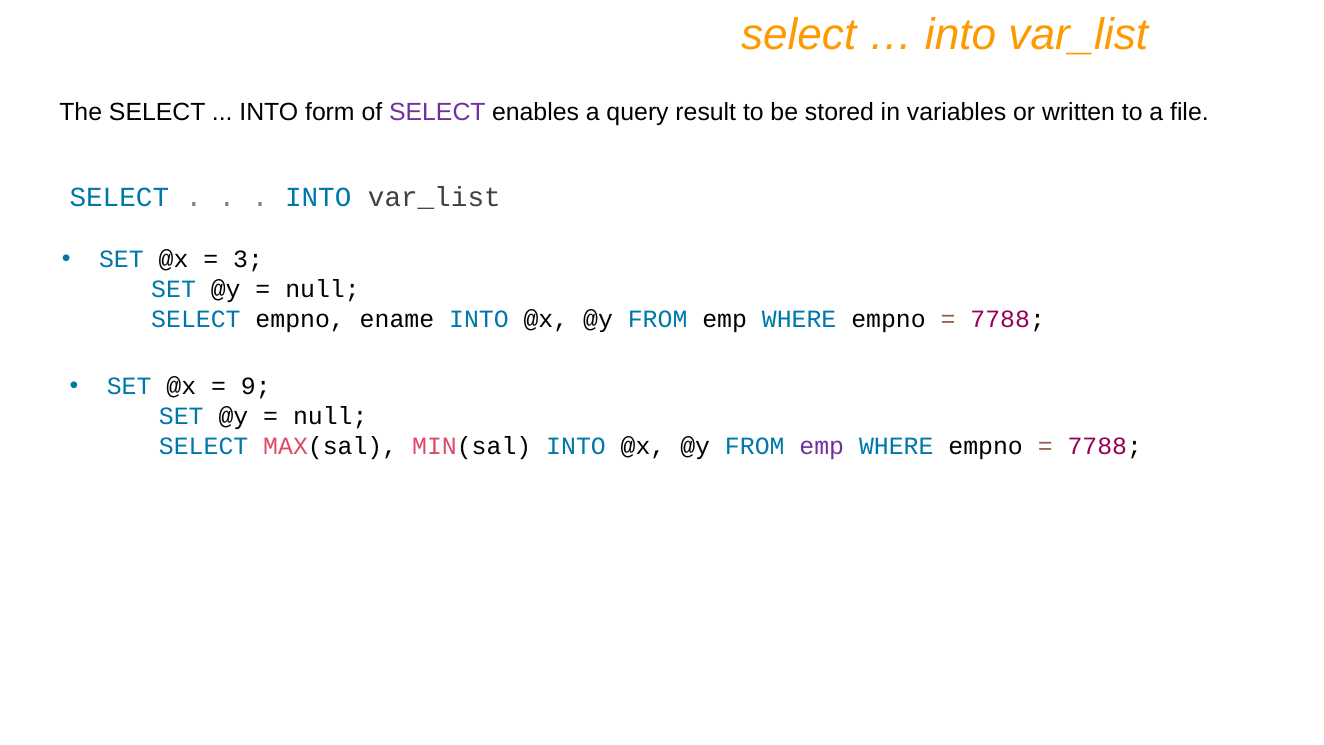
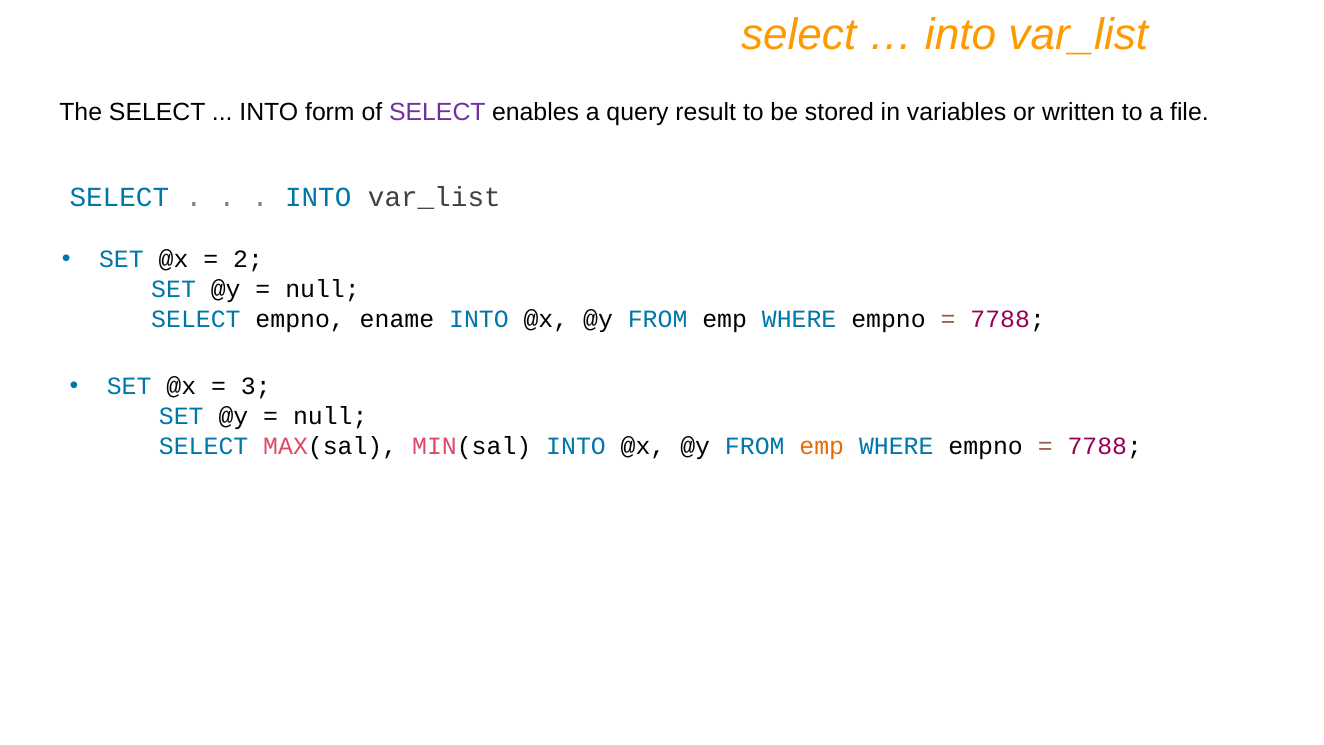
3: 3 -> 2 (248, 259)
9: 9 -> 3 (256, 386)
emp colour: purple -> orange (822, 446)
